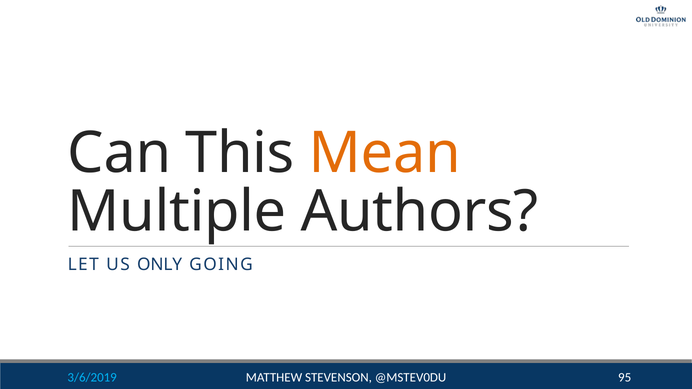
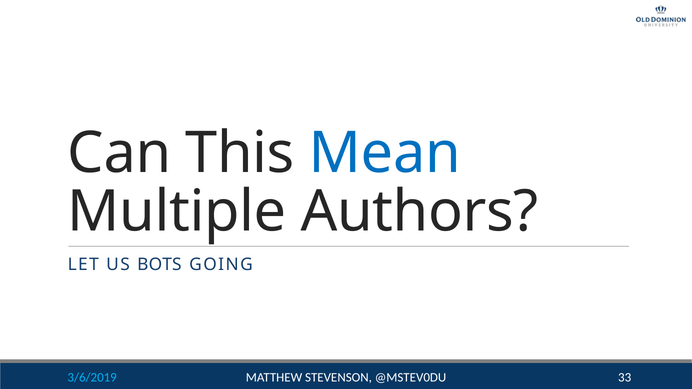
Mean colour: orange -> blue (385, 153)
ONLY: ONLY -> BOTS (159, 265)
95: 95 -> 33 (625, 378)
